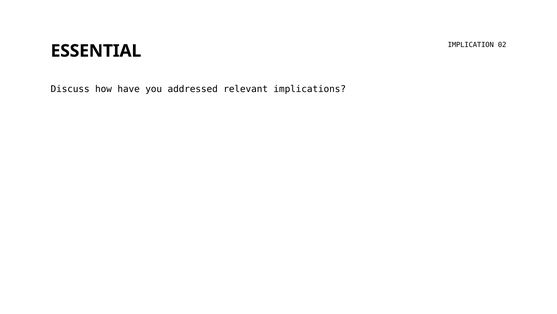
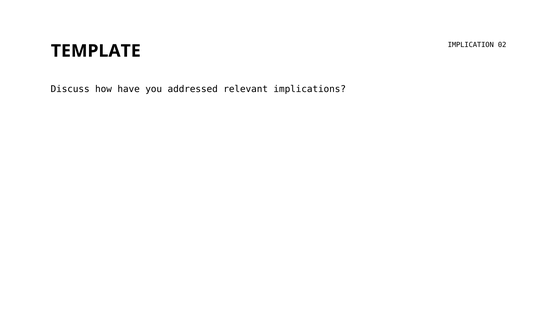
ESSENTIAL: ESSENTIAL -> TEMPLATE (96, 51)
